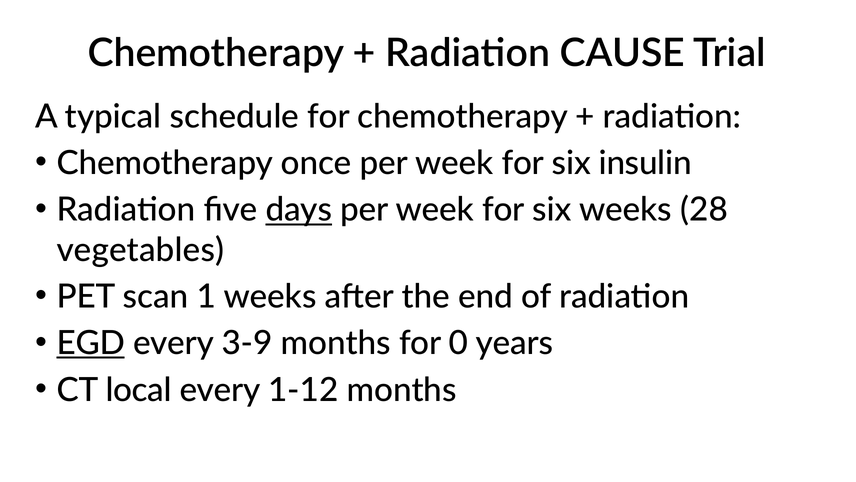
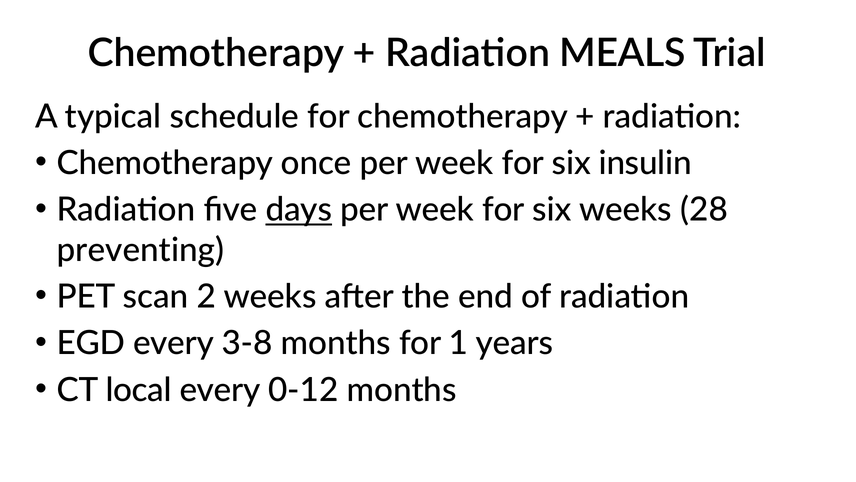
CAUSE: CAUSE -> MEALS (622, 53)
vegetables: vegetables -> preventing (140, 250)
1: 1 -> 2 (206, 296)
EGD underline: present -> none (91, 343)
3-9: 3-9 -> 3-8 (247, 343)
0: 0 -> 1 (459, 343)
1-12: 1-12 -> 0-12 (303, 390)
